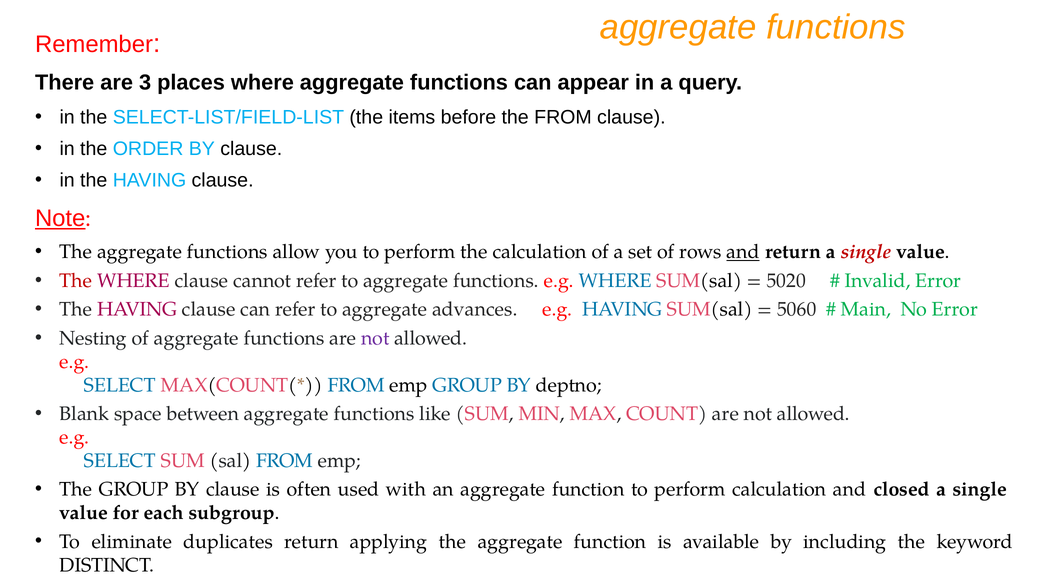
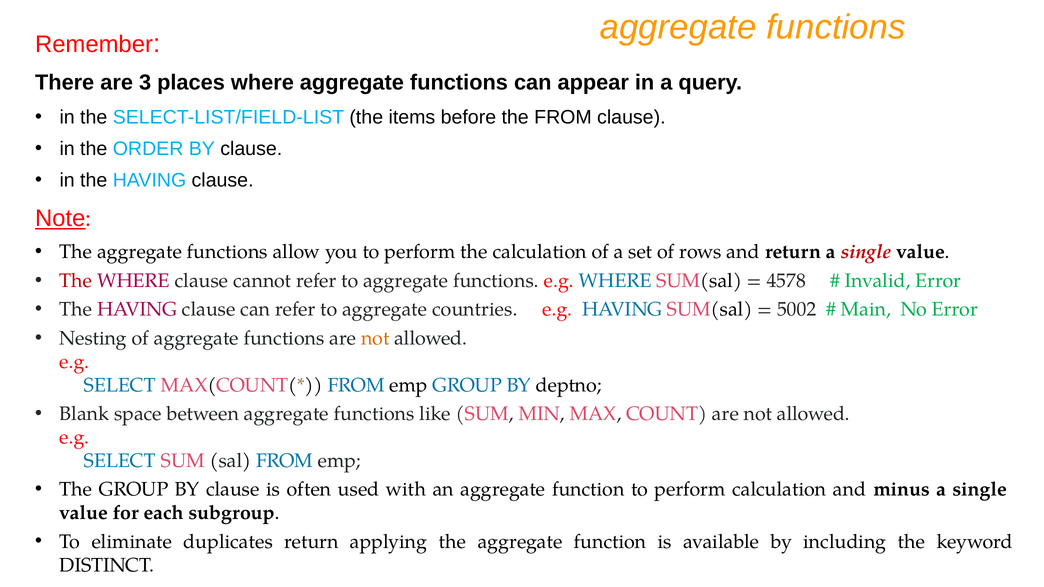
and underline: present -> none (743, 252)
5020: 5020 -> 4578 (786, 281)
advances: advances -> countries (475, 310)
5060: 5060 -> 5002 (797, 310)
not colour: purple -> orange (375, 338)
closed: closed -> minus (902, 490)
